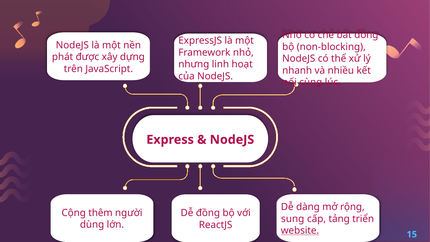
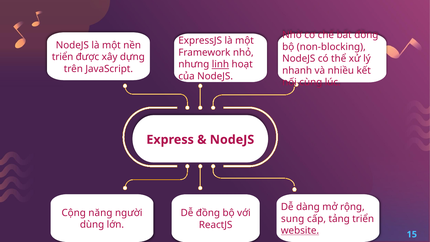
phát: phát -> triển (63, 57)
linh underline: none -> present (220, 64)
thêm: thêm -> năng (100, 213)
